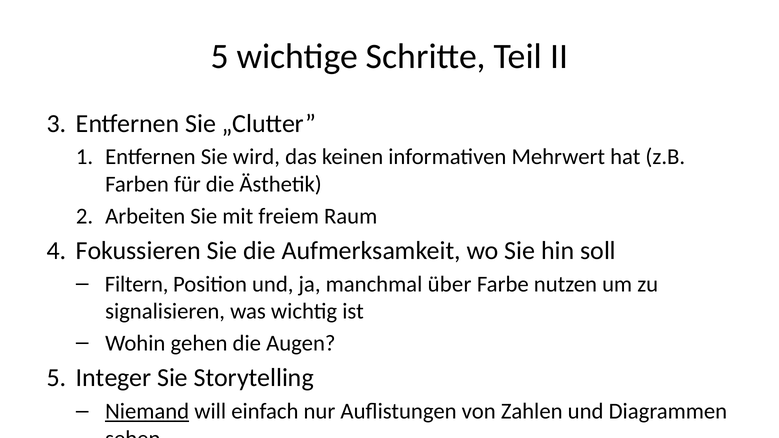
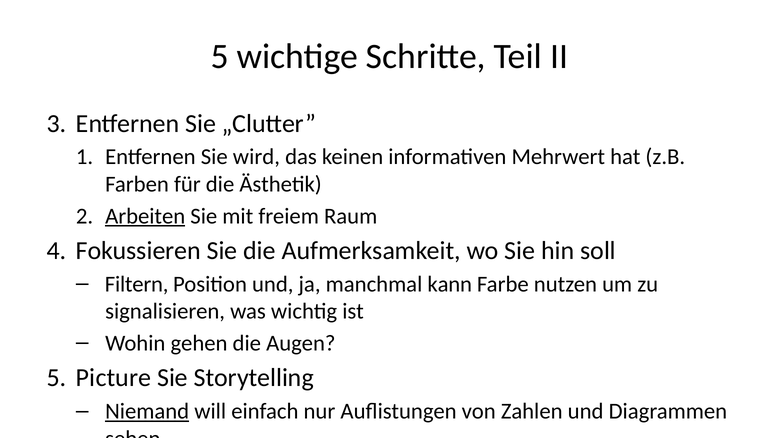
Arbeiten underline: none -> present (145, 216)
über: über -> kann (450, 284)
Integer: Integer -> Picture (114, 378)
